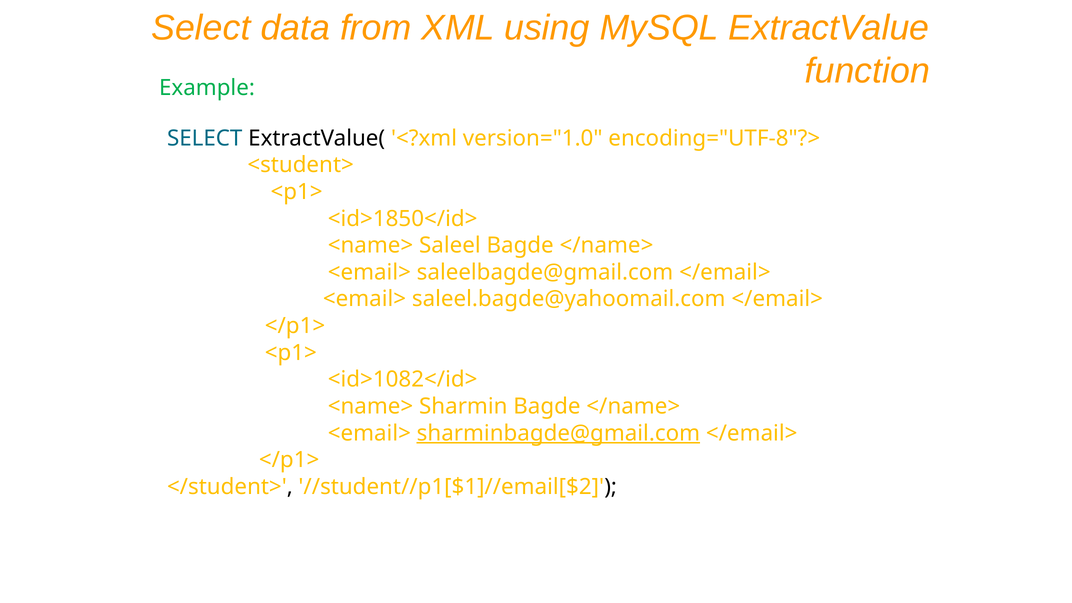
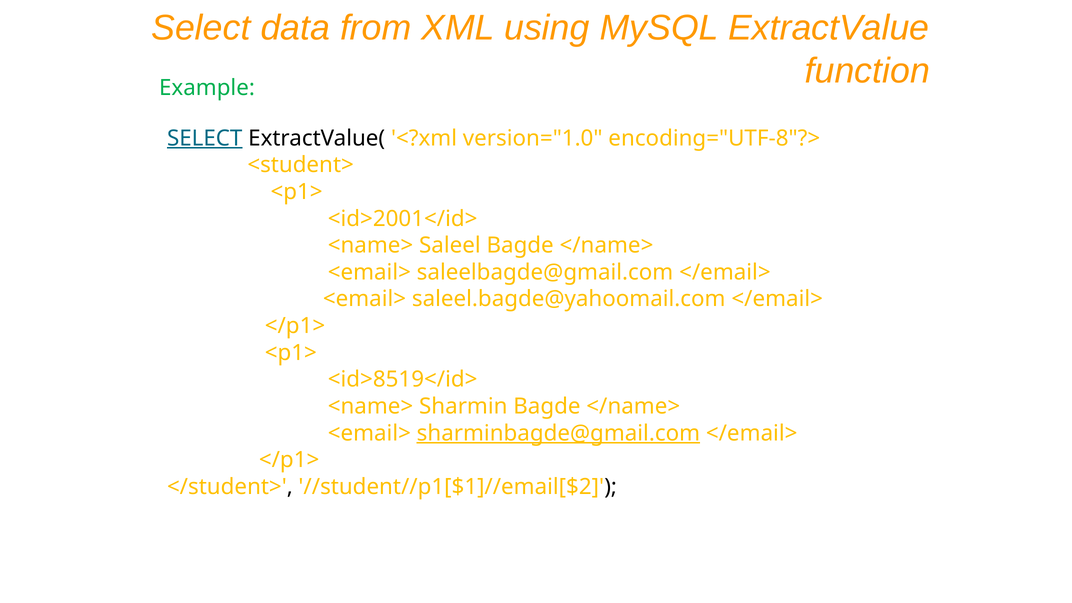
SELECT underline: none -> present (205, 138)
<id>1850</id>: <id>1850</id> -> <id>2001</id> (403, 219)
<id>1082</id>: <id>1082</id> -> <id>8519</id> (403, 380)
